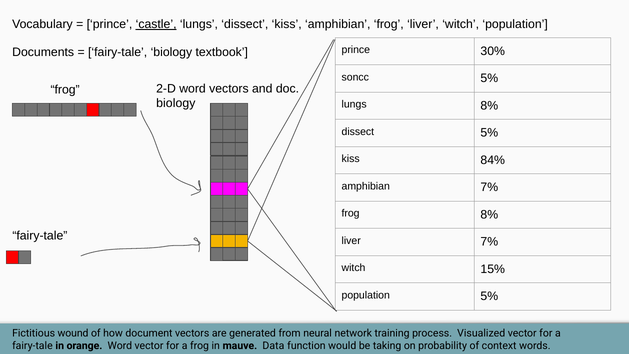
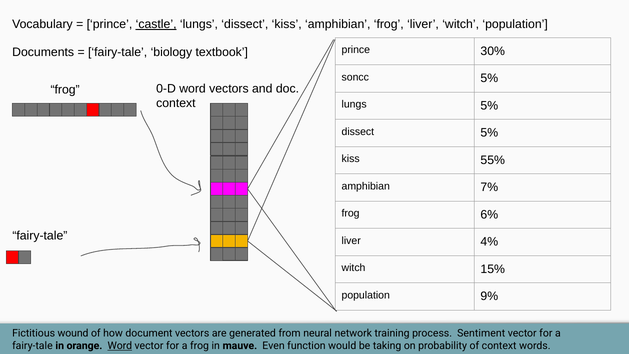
2-D: 2-D -> 0-D (166, 88)
biology: biology -> context (176, 103)
lungs 8%: 8% -> 5% (489, 105)
84%: 84% -> 55% (493, 160)
frog 8%: 8% -> 6% (489, 214)
liver 7%: 7% -> 4% (489, 242)
population 5%: 5% -> 9% (489, 296)
Visualized: Visualized -> Sentiment (481, 333)
Word underline: none -> present (120, 345)
Data: Data -> Even (273, 345)
